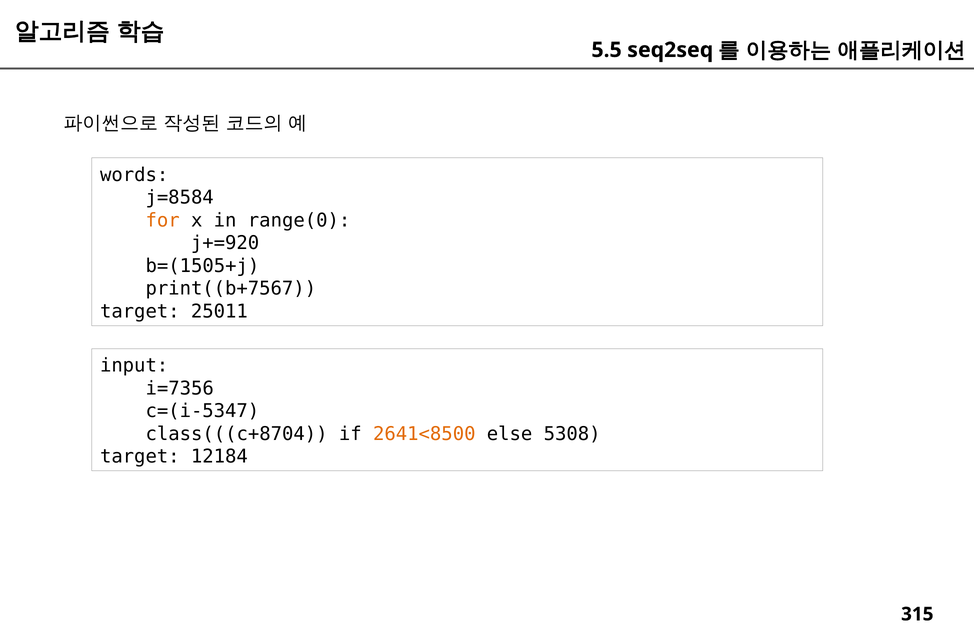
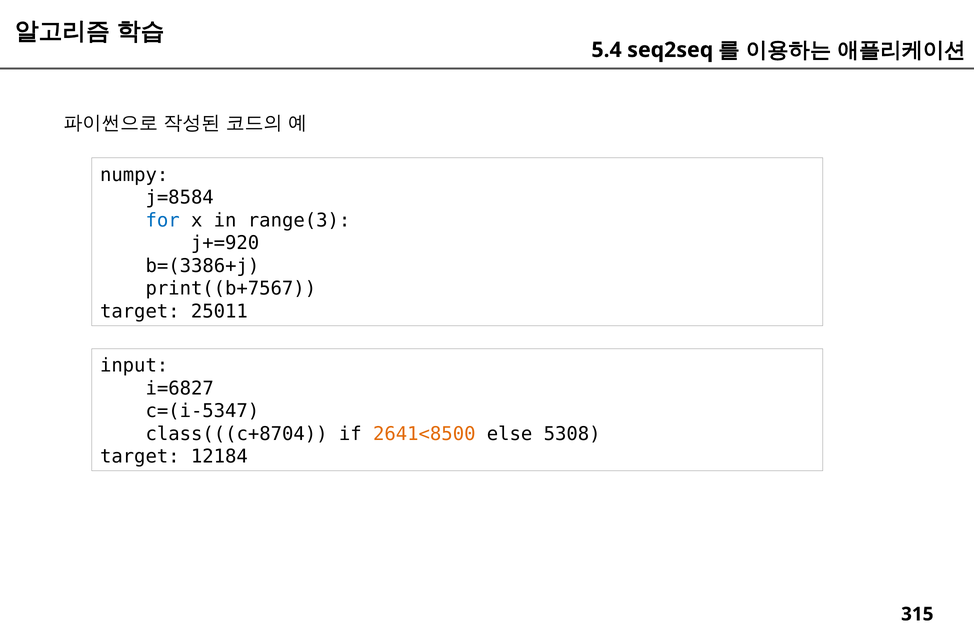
5.5: 5.5 -> 5.4 (607, 50)
words: words -> numpy (134, 175)
for colour: orange -> blue (163, 220)
range(0: range(0 -> range(3 (299, 220)
b=(1505+j: b=(1505+j -> b=(3386+j (202, 266)
i=7356: i=7356 -> i=6827 (180, 388)
